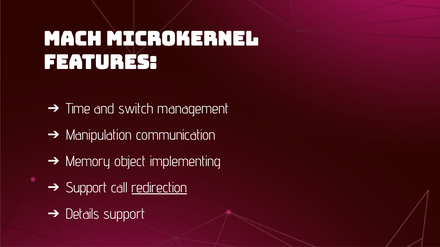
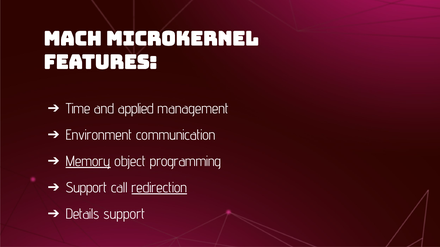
switch: switch -> applied (136, 109)
Manipulation: Manipulation -> Environment (99, 135)
Memory underline: none -> present (88, 162)
implementing: implementing -> programming (186, 162)
